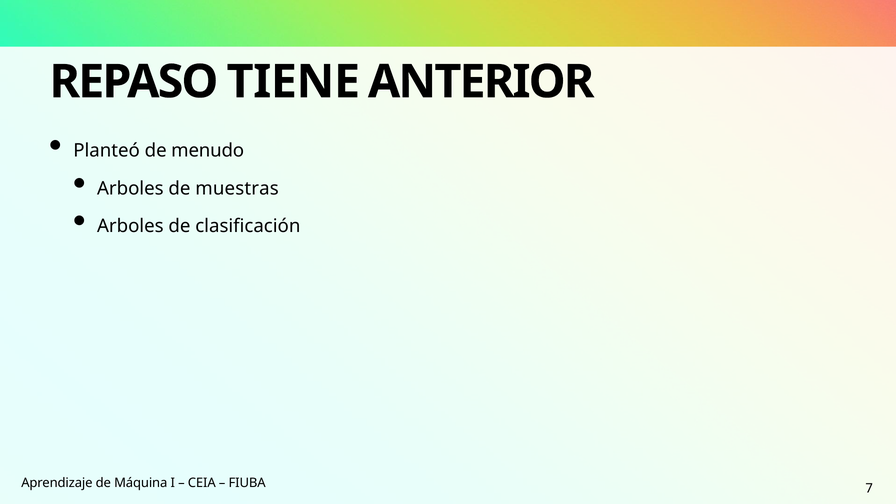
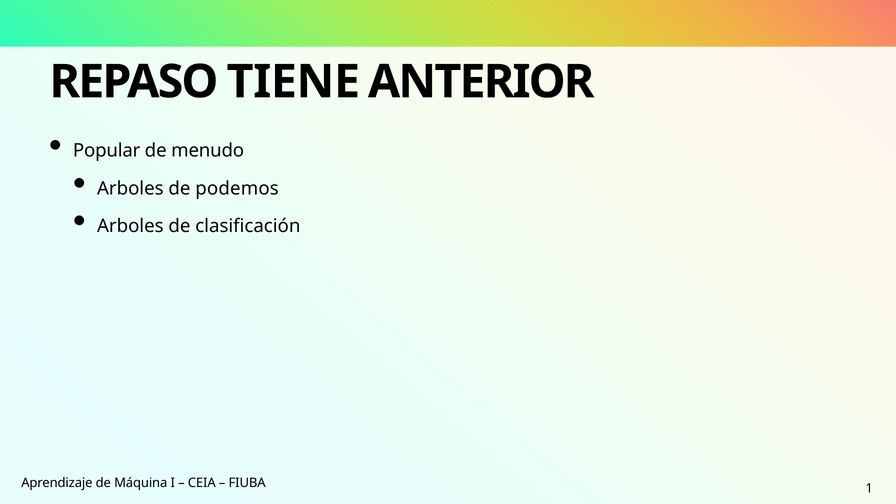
Planteó: Planteó -> Popular (107, 151)
muestras: muestras -> podemos (237, 189)
7: 7 -> 1 (869, 488)
